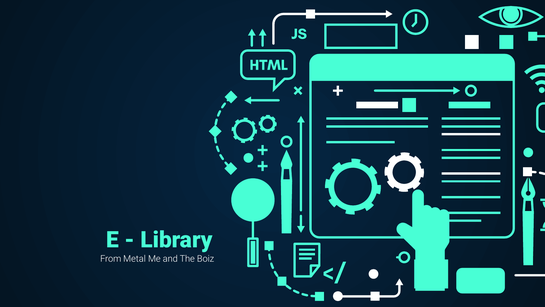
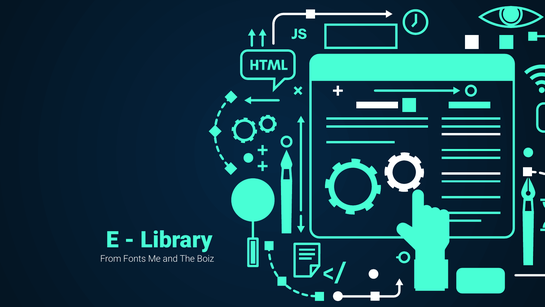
Metal: Metal -> Fonts (135, 258)
